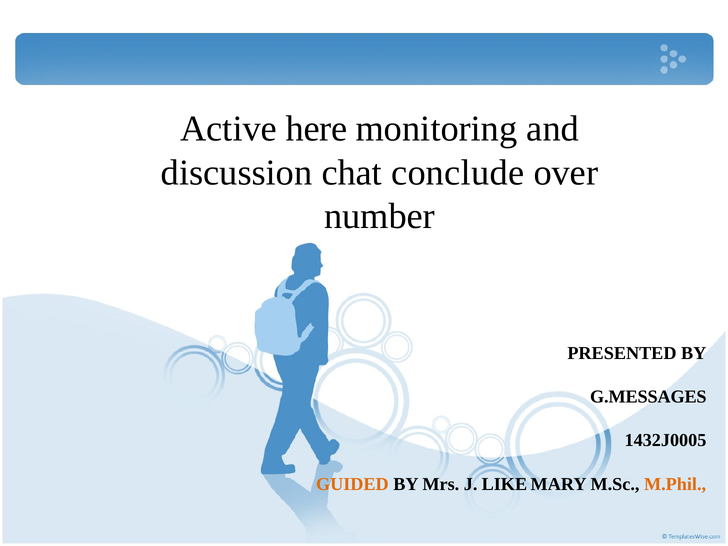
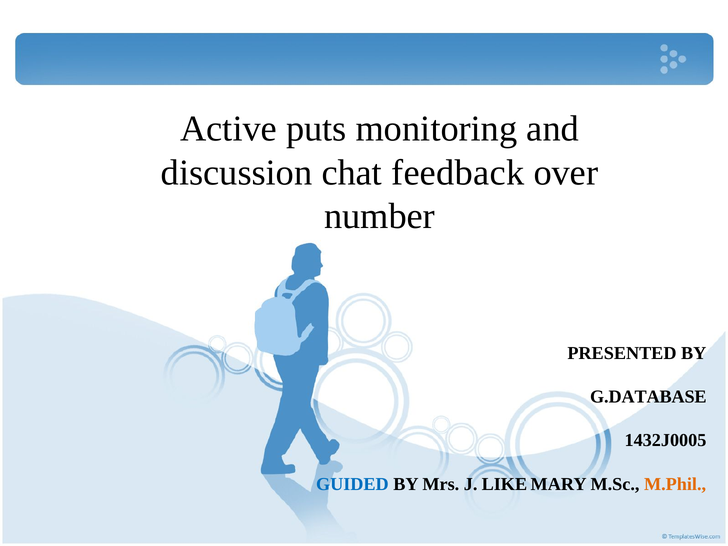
here: here -> puts (316, 129)
conclude: conclude -> feedback (458, 173)
G.MESSAGES: G.MESSAGES -> G.DATABASE (648, 397)
GUIDED colour: orange -> blue (352, 484)
